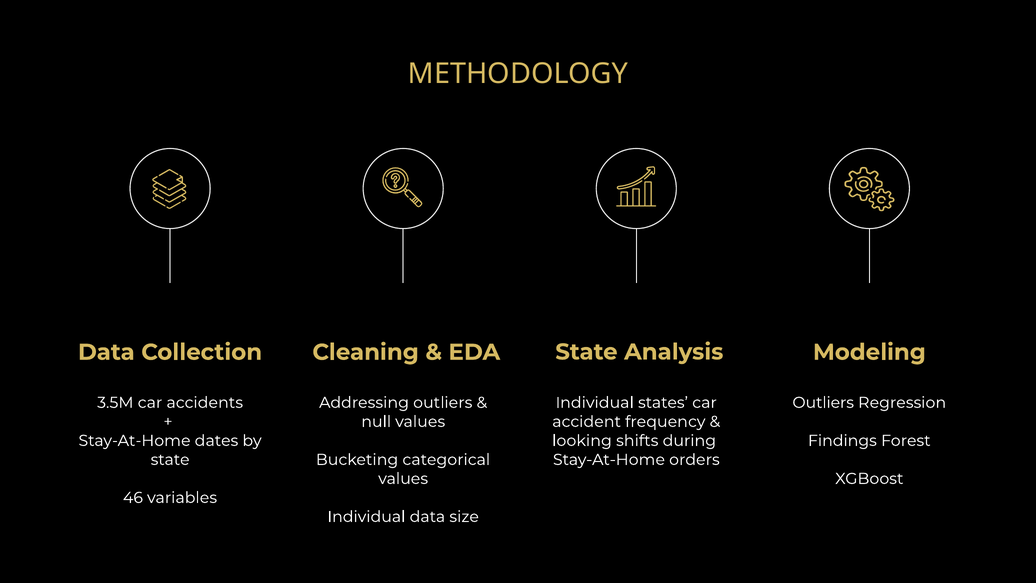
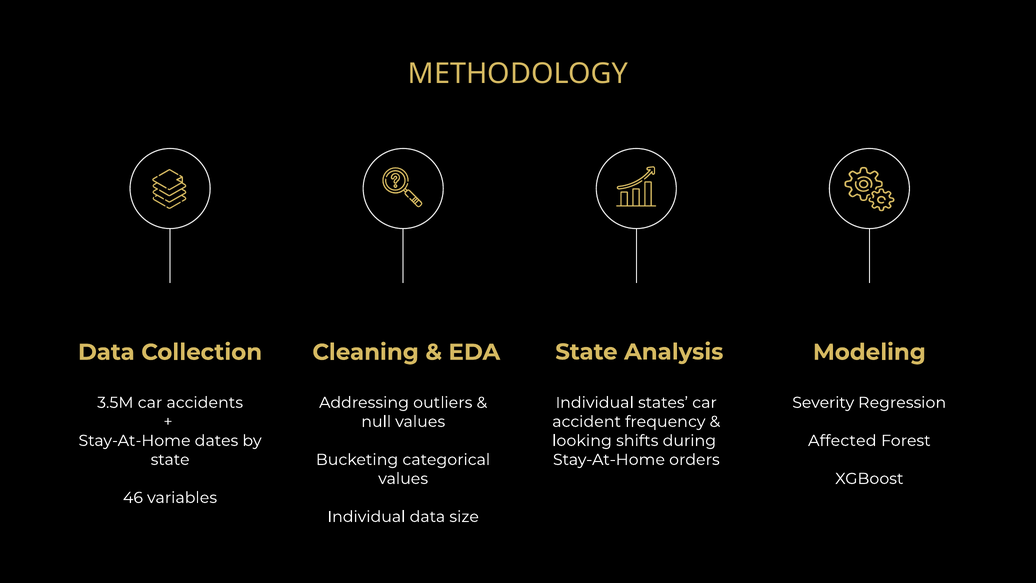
Outliers: Outliers -> Severity (823, 402)
Findings: Findings -> Affected (842, 441)
